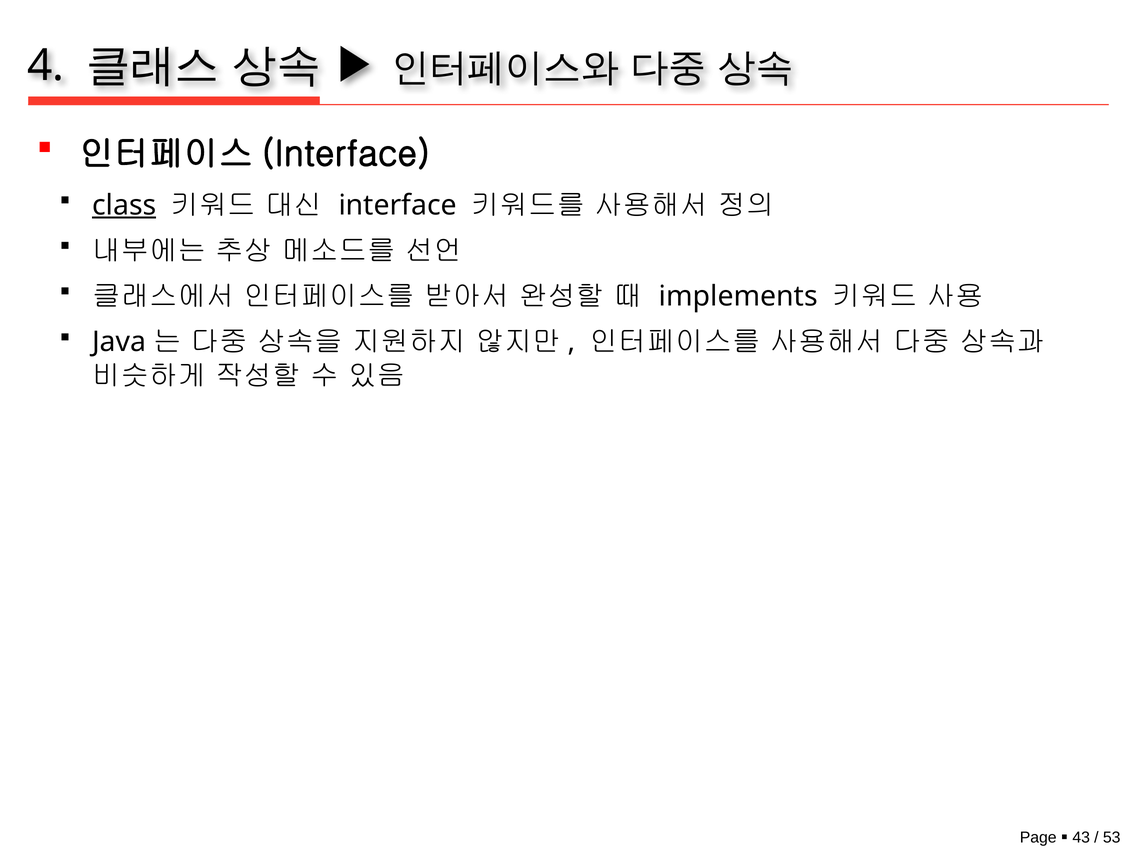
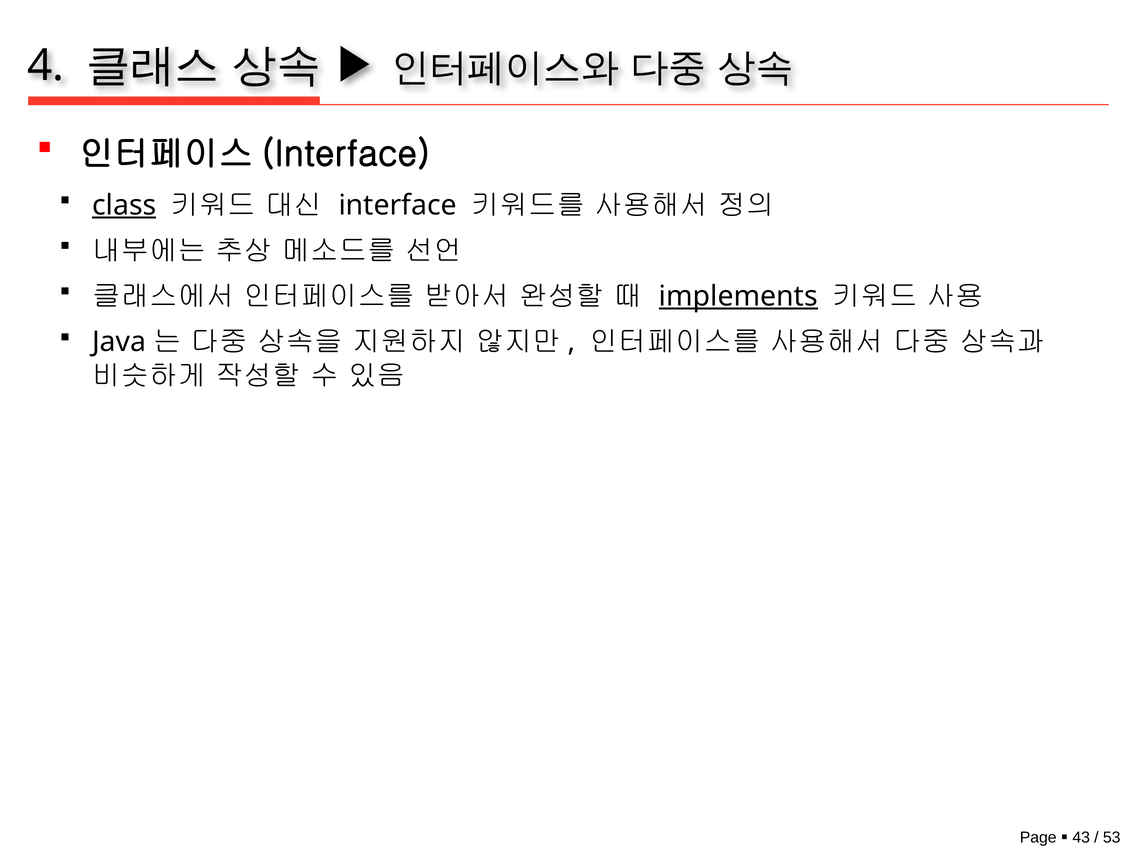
implements underline: none -> present (738, 296)
